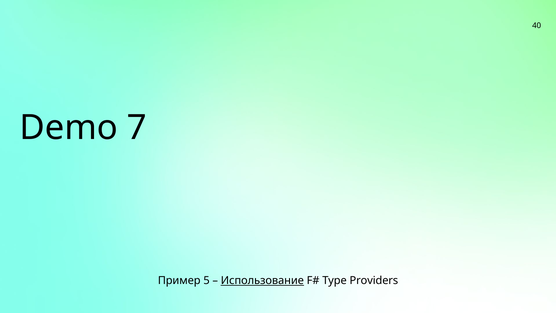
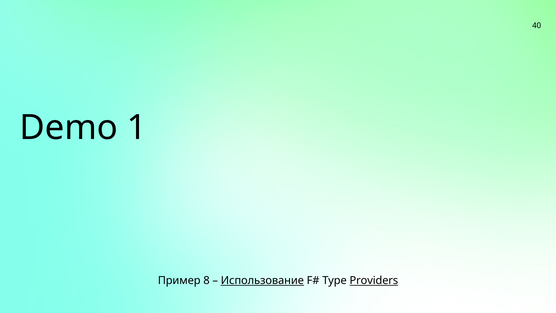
7: 7 -> 1 (137, 128)
5: 5 -> 8 (207, 280)
Providers underline: none -> present (374, 280)
